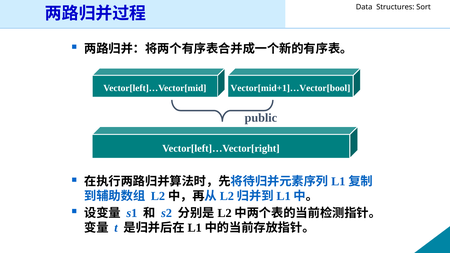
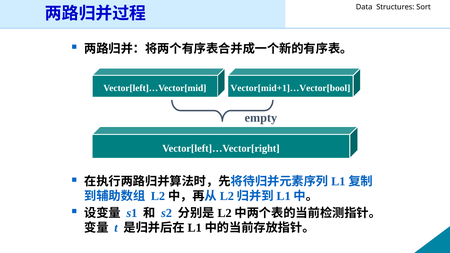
public: public -> empty (261, 118)
